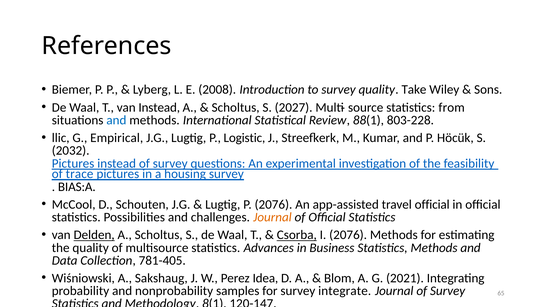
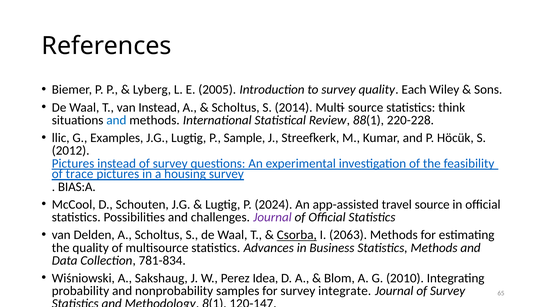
2008: 2008 -> 2005 (217, 90)
Take: Take -> Each (414, 90)
2027: 2027 -> 2014 (294, 107)
from: from -> think (452, 107)
803-228: 803-228 -> 220-228 (410, 120)
Empirical: Empirical -> Examples (117, 138)
Logistic: Logistic -> Sample (244, 138)
2032: 2032 -> 2012 (71, 151)
P 2076: 2076 -> 2024 (273, 205)
travel official: official -> source (432, 205)
Journal colour: orange -> purple (272, 217)
Delden underline: present -> none (94, 235)
I 2076: 2076 -> 2063 (348, 235)
781-405: 781-405 -> 781-834 (162, 261)
2021: 2021 -> 2010 (405, 278)
